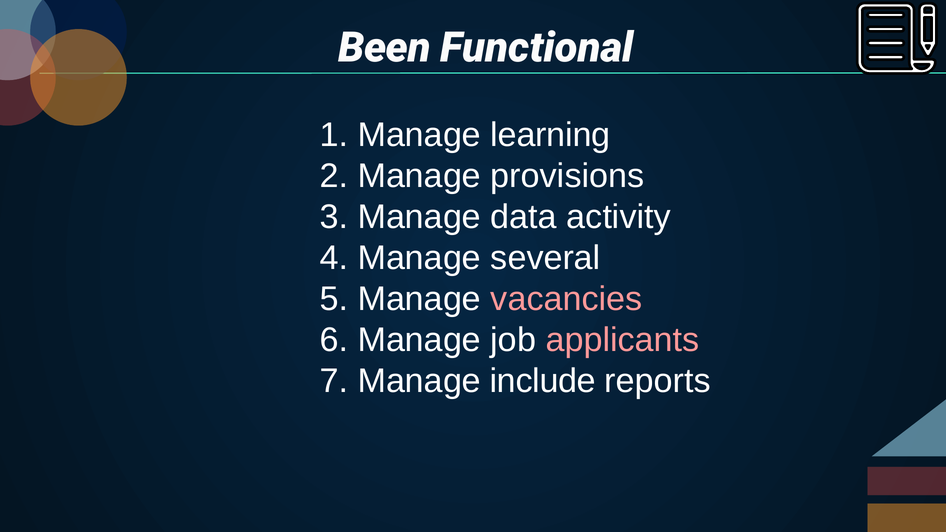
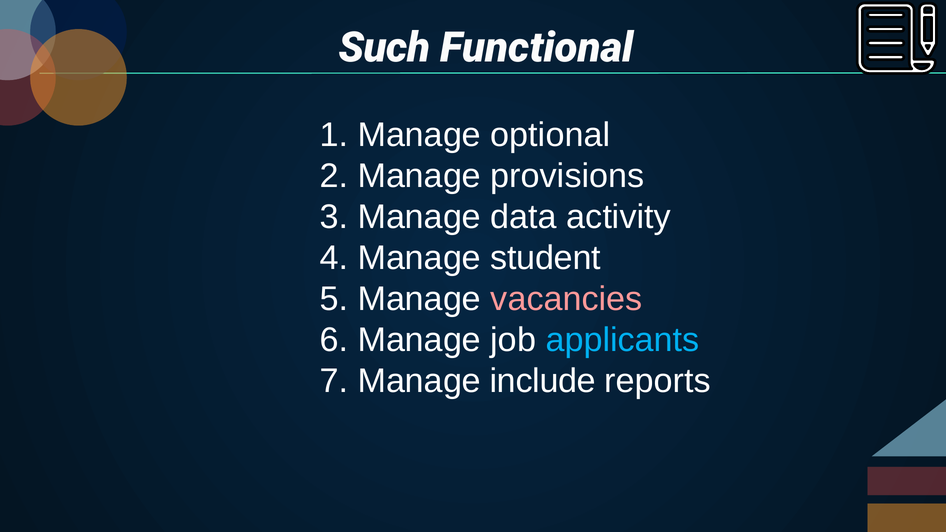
Been: Been -> Such (384, 48)
learning: learning -> optional (550, 135)
several: several -> student (546, 258)
applicants colour: pink -> light blue (622, 340)
